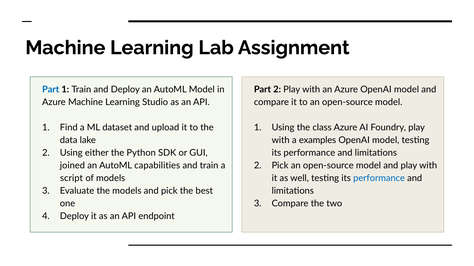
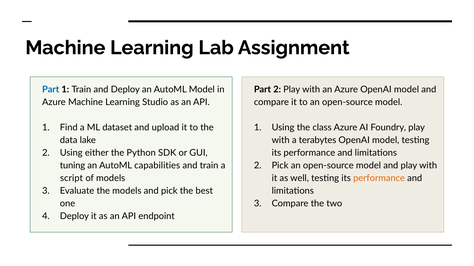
examples: examples -> terabytes (318, 140)
joined: joined -> tuning (72, 166)
performance colour: blue -> orange (379, 179)
